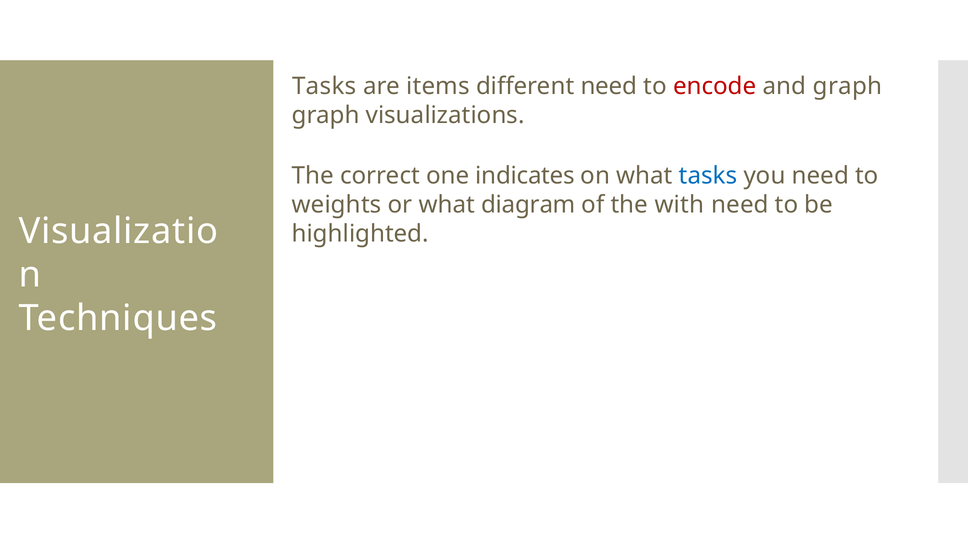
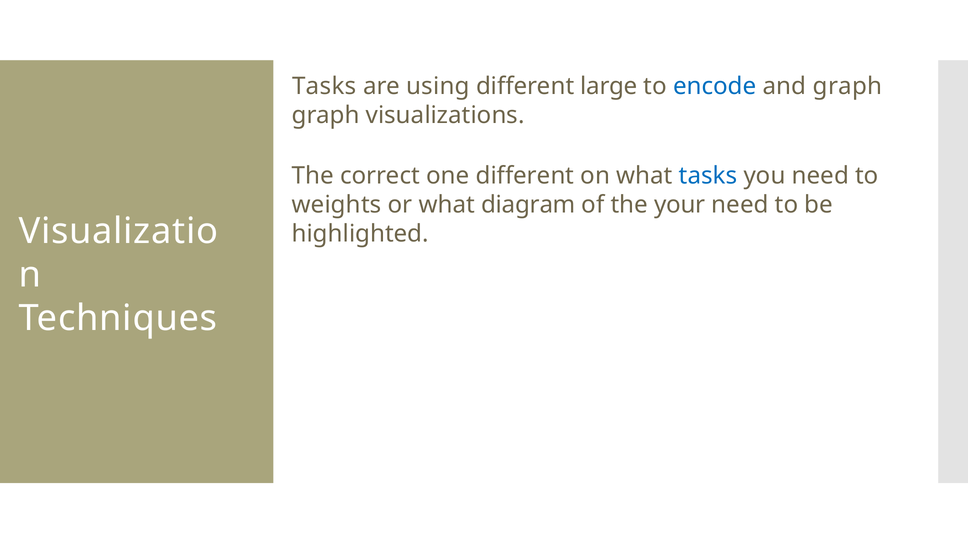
items: items -> using (438, 87)
different need: need -> large (609, 87)
encode colour: red -> blue (715, 87)
one indicates: indicates -> different (525, 176)
with: with -> your (680, 205)
